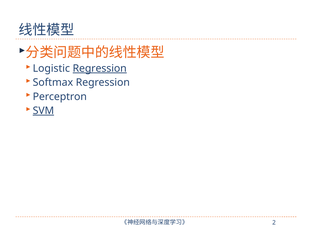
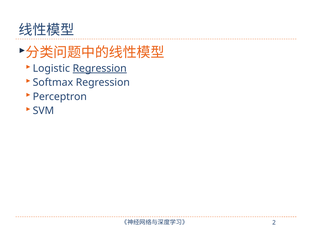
SVM underline: present -> none (43, 111)
